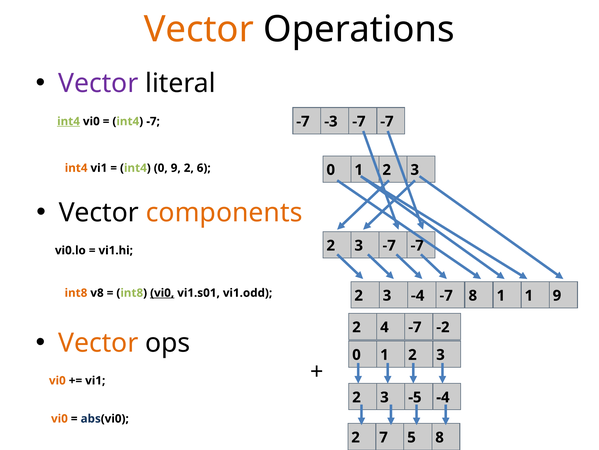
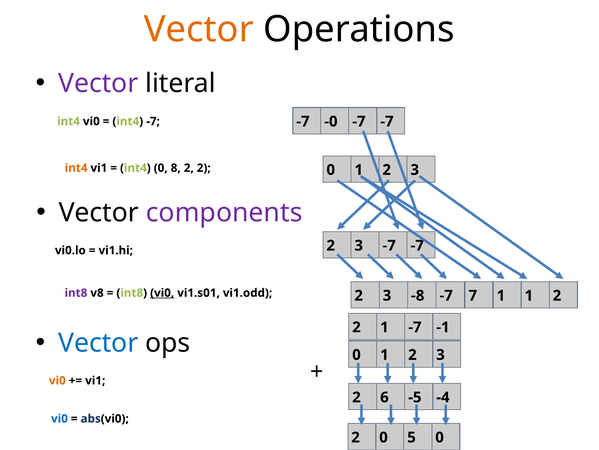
-3: -3 -> -0 (331, 121)
int4 underline: present -> none (69, 121)
0 9: 9 -> 8 (176, 168)
6: 6 -> 2 (204, 168)
components colour: orange -> purple (224, 212)
int8 colour: orange -> purple (76, 292)
3 -4: -4 -> -8 (418, 295)
-7 8: 8 -> 7 (473, 295)
1 1 9: 9 -> 2 (557, 295)
2 4: 4 -> 1 (384, 327)
-2: -2 -> -1 (443, 327)
Vector colour: orange -> blue (98, 343)
3: 3 -> 6 (384, 397)
vi0 colour: orange -> blue (59, 418)
2 7: 7 -> 0 (384, 437)
5 8: 8 -> 0 (440, 437)
